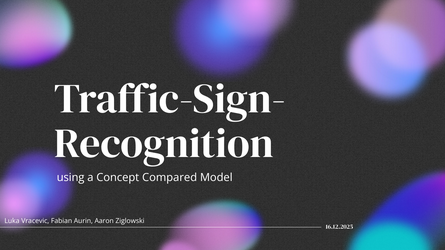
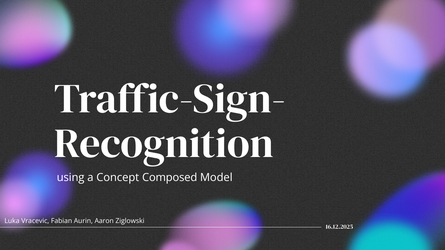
Compared: Compared -> Composed (170, 178)
